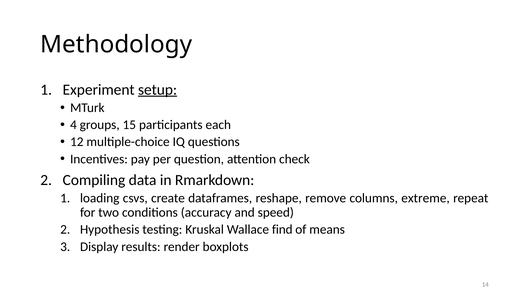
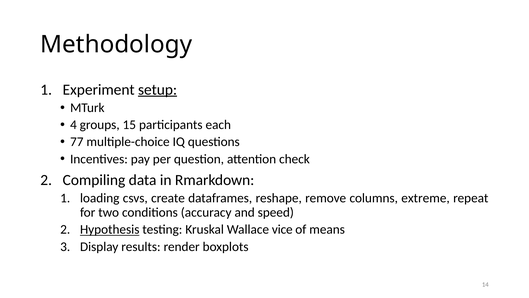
12: 12 -> 77 (77, 142)
Hypothesis underline: none -> present (110, 229)
find: find -> vice (282, 229)
